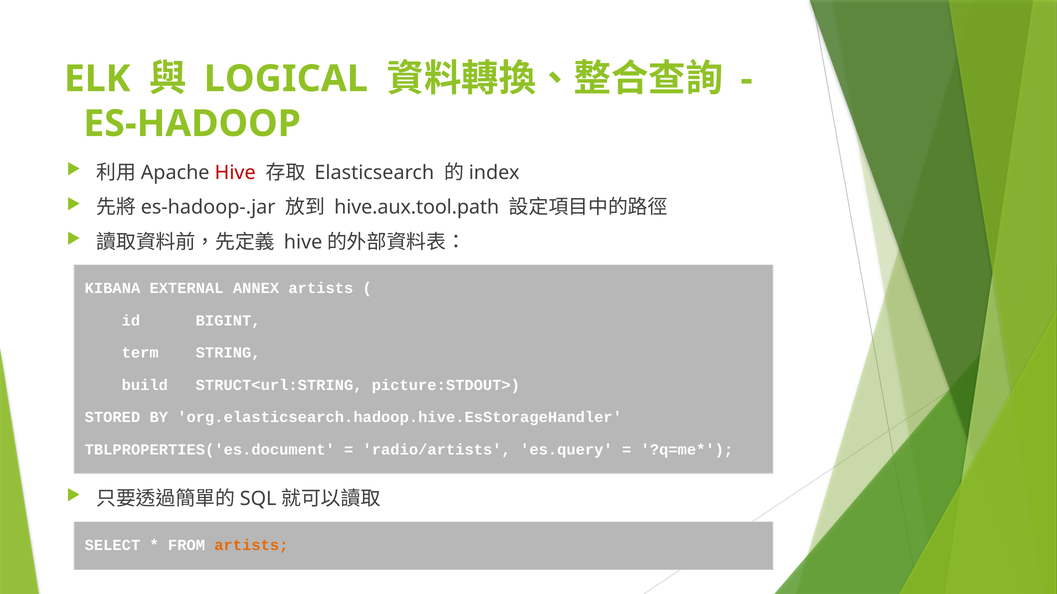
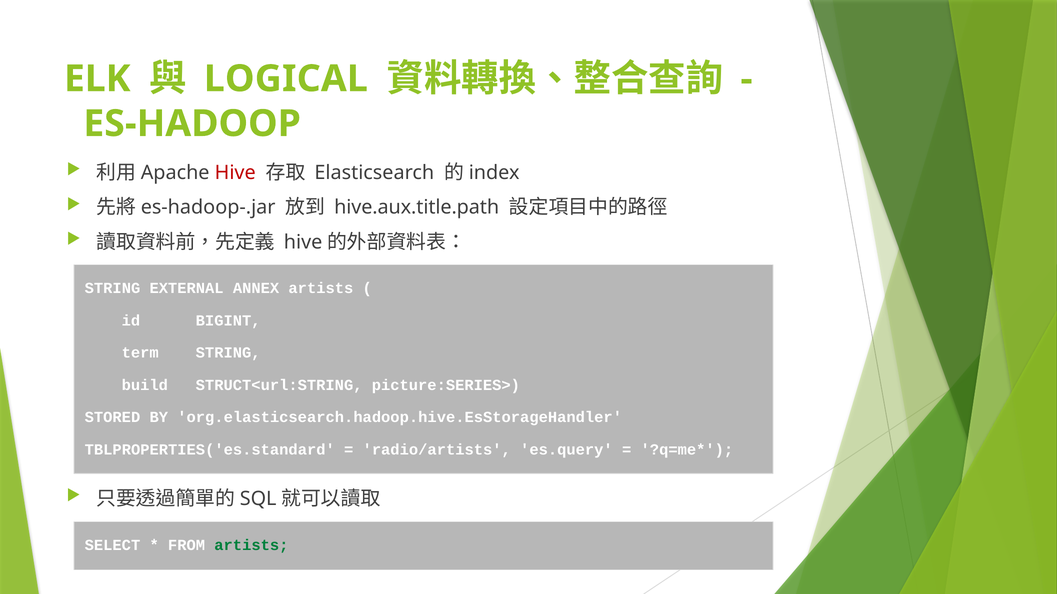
hive.aux.tool.path: hive.aux.tool.path -> hive.aux.title.path (417, 207)
KIBANA: KIBANA -> STRING (112, 289)
picture:STDOUT>: picture:STDOUT> -> picture:SERIES> (446, 385)
TBLPROPERTIES('es.document: TBLPROPERTIES('es.document -> TBLPROPERTIES('es.standard (210, 450)
artists colour: orange -> green (251, 546)
